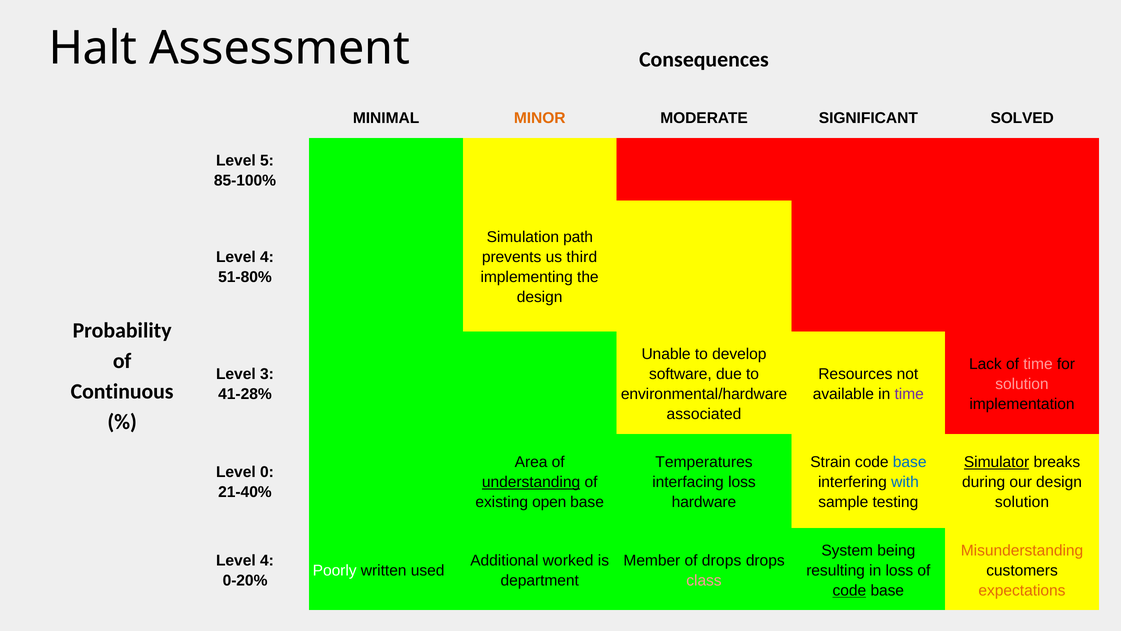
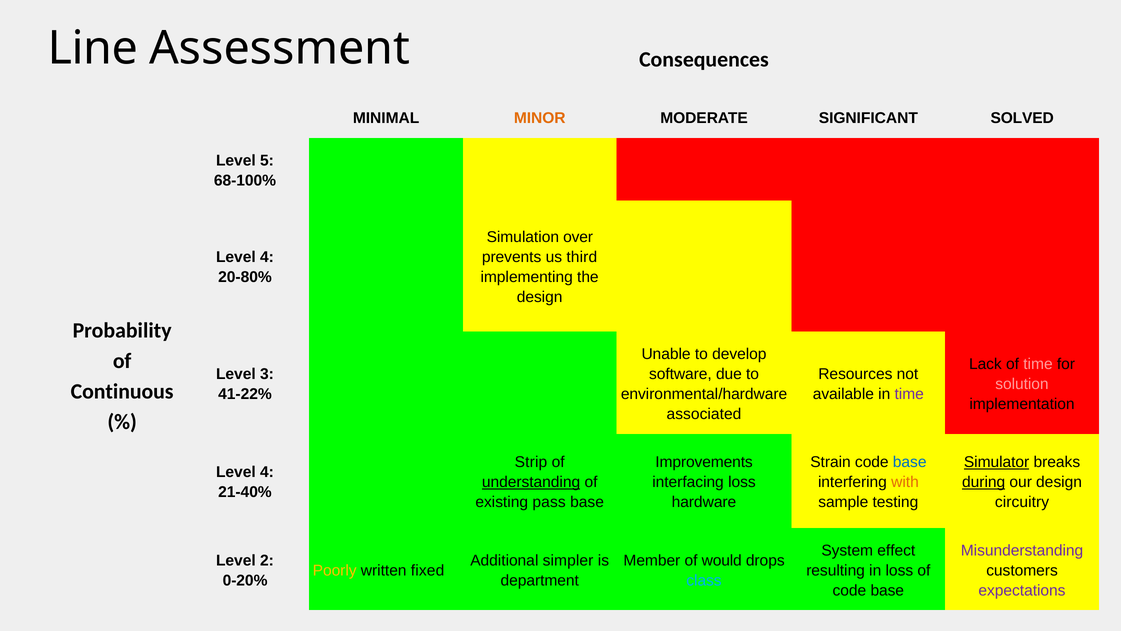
Halt: Halt -> Line (93, 48)
85-100%: 85-100% -> 68-100% (245, 180)
path: path -> over (578, 237)
51-80%: 51-80% -> 20-80% (245, 277)
41-28%: 41-28% -> 41-22% (245, 394)
Area: Area -> Strip (531, 462)
Temperatures: Temperatures -> Improvements (704, 462)
0: 0 -> 4 (267, 472)
with colour: blue -> orange (905, 482)
during underline: none -> present (984, 482)
open: open -> pass (549, 502)
solution: solution -> circuitry (1022, 502)
being: being -> effect (896, 550)
Misunderstanding colour: orange -> purple (1022, 550)
4: 4 -> 2 (267, 560)
worked: worked -> simpler (568, 560)
of drops: drops -> would (722, 560)
Poorly colour: white -> yellow (335, 570)
used: used -> fixed (428, 570)
class colour: pink -> light blue (704, 580)
code underline: present -> none (849, 590)
expectations colour: orange -> purple (1022, 590)
